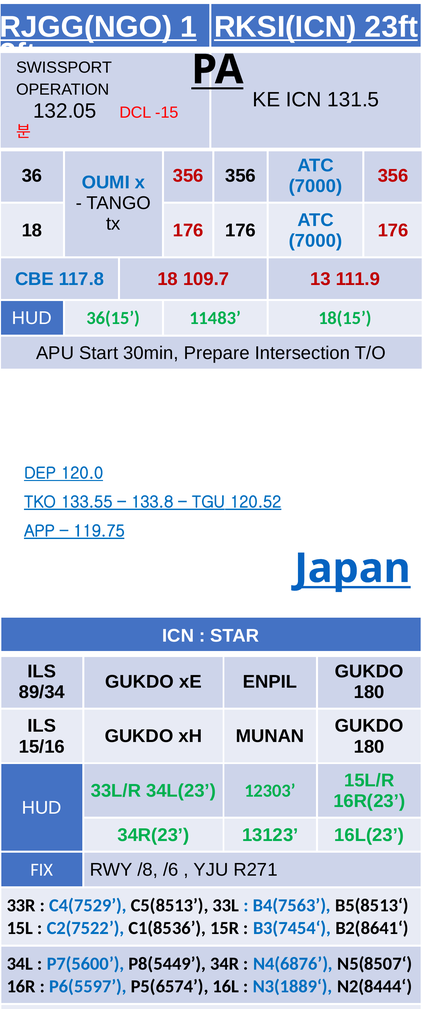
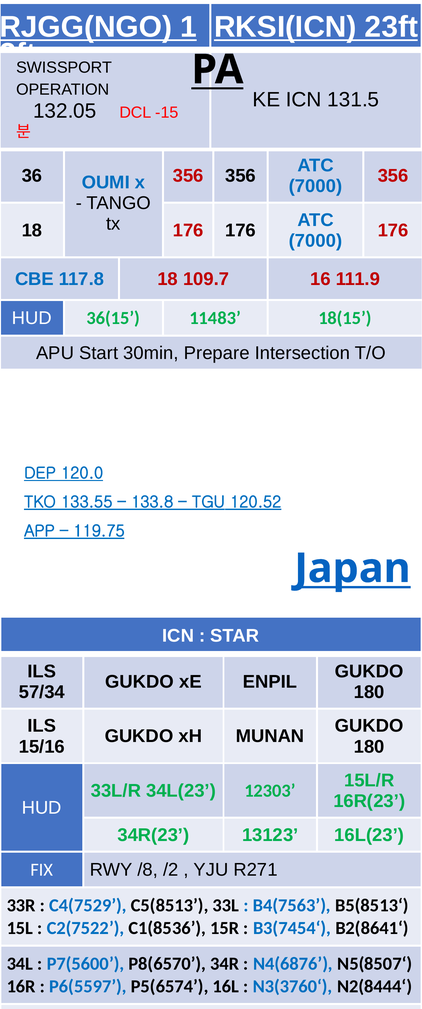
13: 13 -> 16 (320, 279)
89/34: 89/34 -> 57/34 (42, 693)
/6: /6 -> /2 (171, 870)
P8(5449: P8(5449 -> P8(6570 (167, 964)
N3(1889‘: N3(1889‘ -> N3(3760‘ (293, 987)
